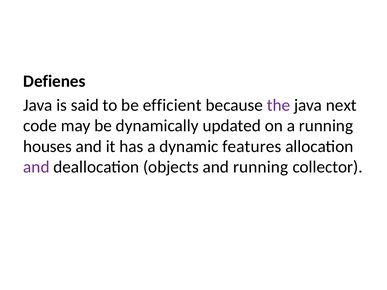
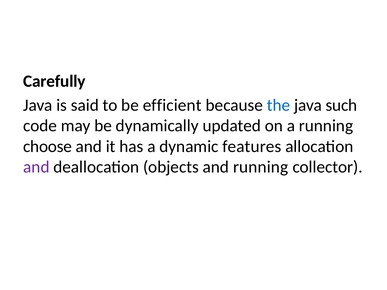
Defienes: Defienes -> Carefully (54, 81)
the colour: purple -> blue (279, 105)
next: next -> such (341, 105)
houses: houses -> choose (48, 147)
